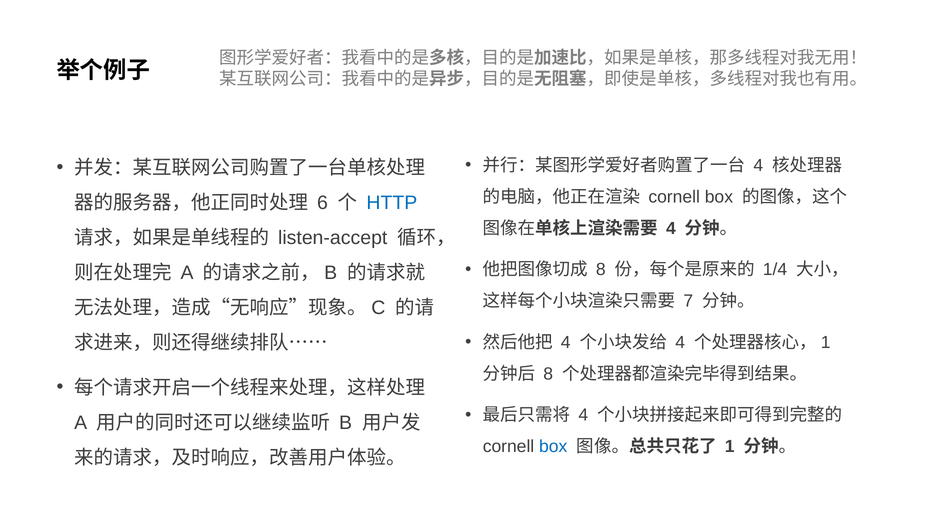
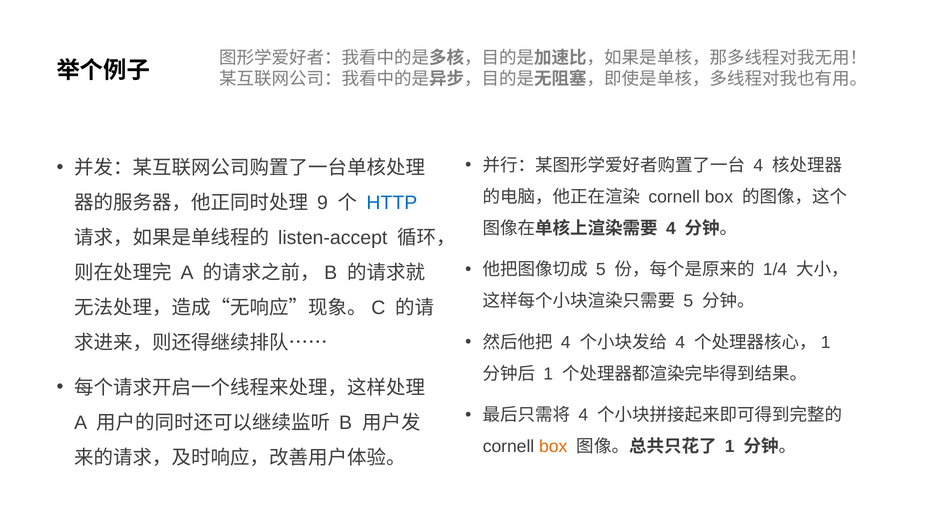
6: 6 -> 9 (323, 203)
8: 8 -> 5 (601, 270)
7: 7 -> 5 (688, 301)
8: 8 -> 1 (548, 374)
box colour: blue -> orange (553, 447)
